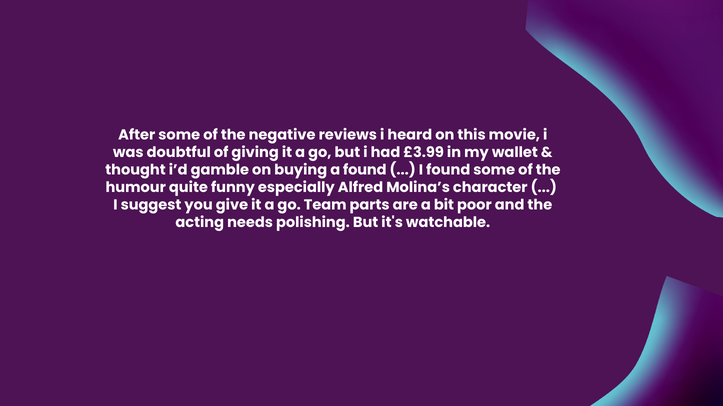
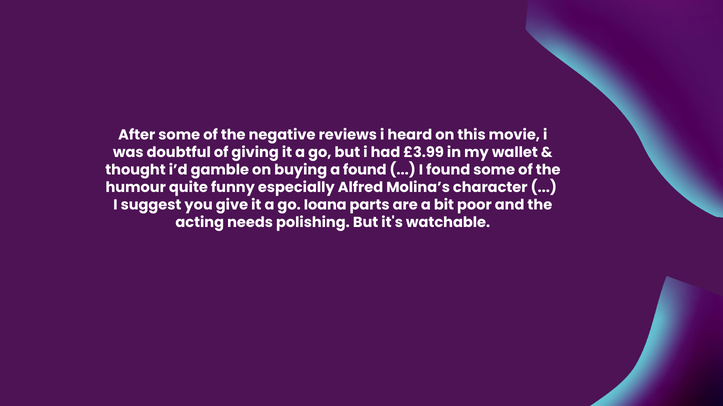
Team: Team -> Ioana (325, 205)
